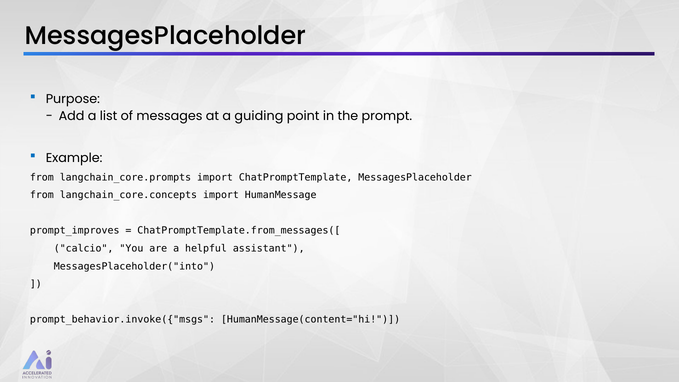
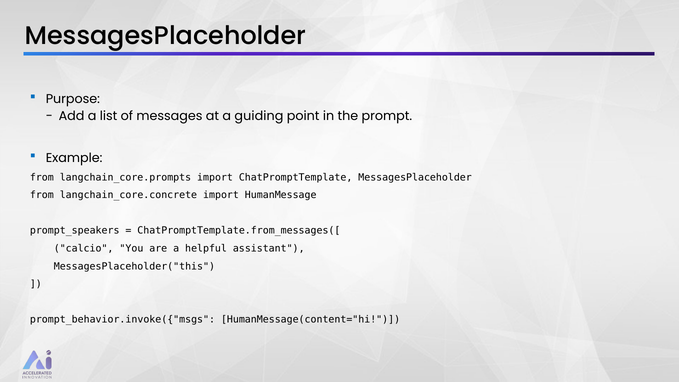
langchain_core.concepts: langchain_core.concepts -> langchain_core.concrete (128, 195)
prompt_improves: prompt_improves -> prompt_speakers (75, 231)
MessagesPlaceholder("into: MessagesPlaceholder("into -> MessagesPlaceholder("this (134, 266)
